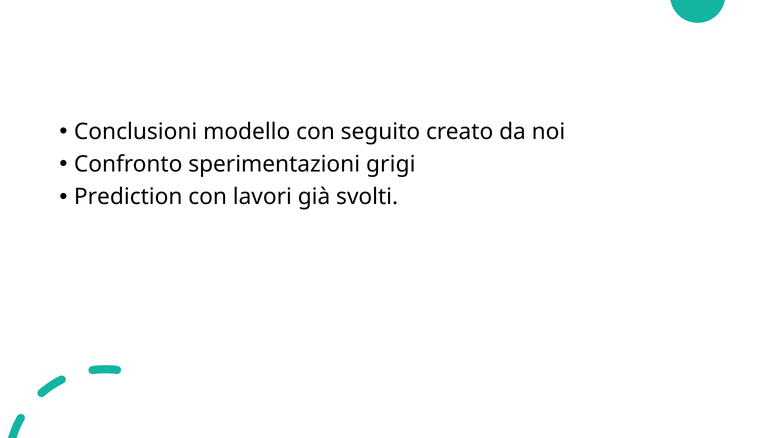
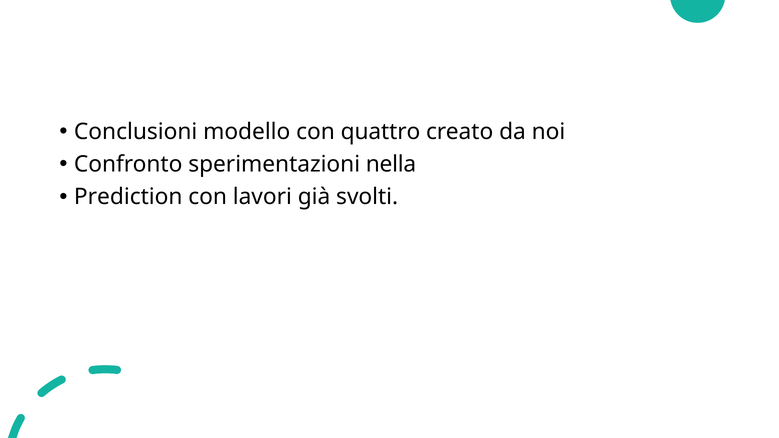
seguito: seguito -> quattro (380, 132)
grigi: grigi -> nella (391, 164)
